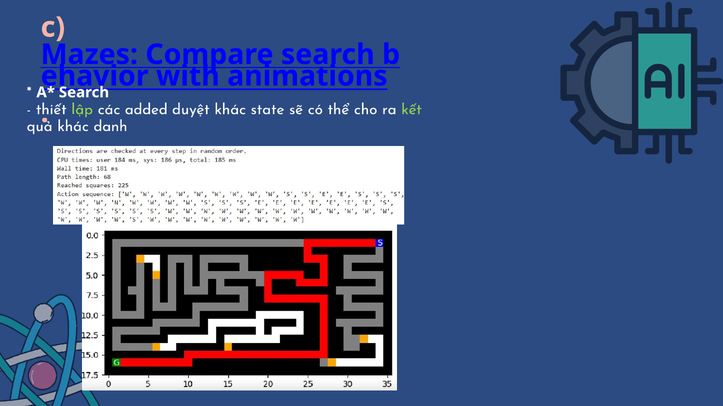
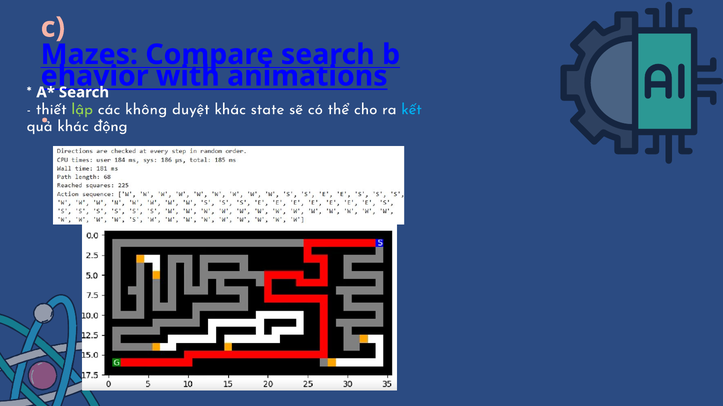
added: added -> không (146, 109)
kết colour: light green -> light blue (411, 109)
danh: danh -> động (110, 126)
